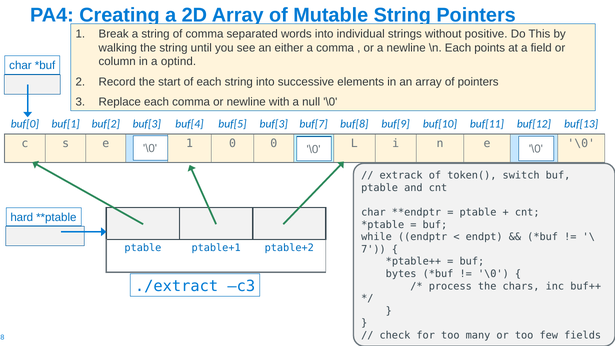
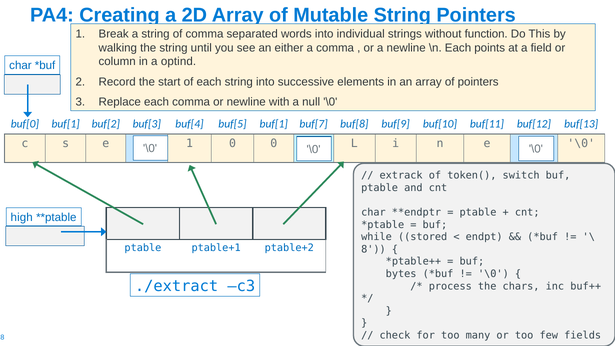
positive: positive -> function (486, 34)
buf[5 buf[3: buf[3 -> buf[1 (274, 124)
hard: hard -> high (22, 217)
endptr: endptr -> stored (423, 237)
7: 7 -> 8 (373, 249)
